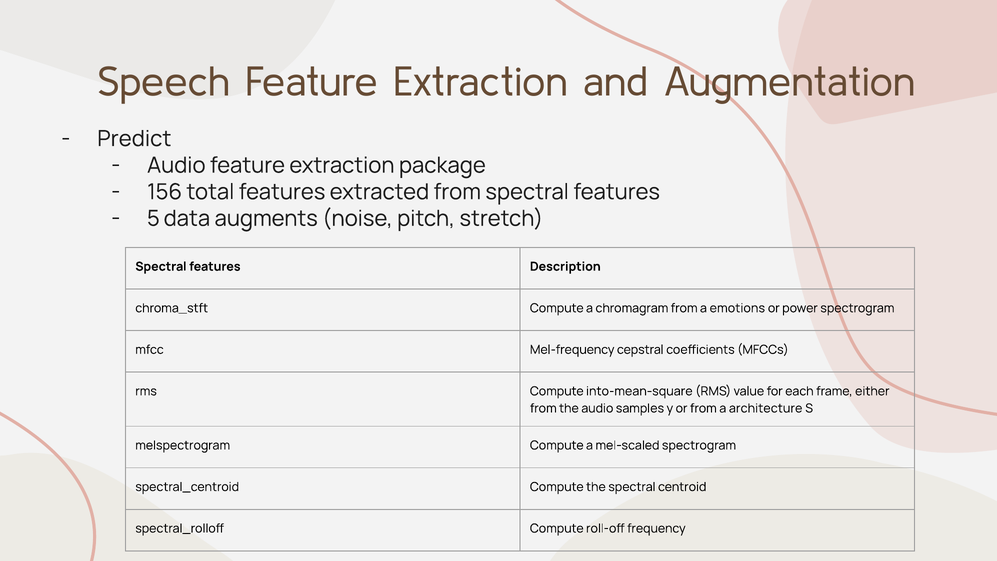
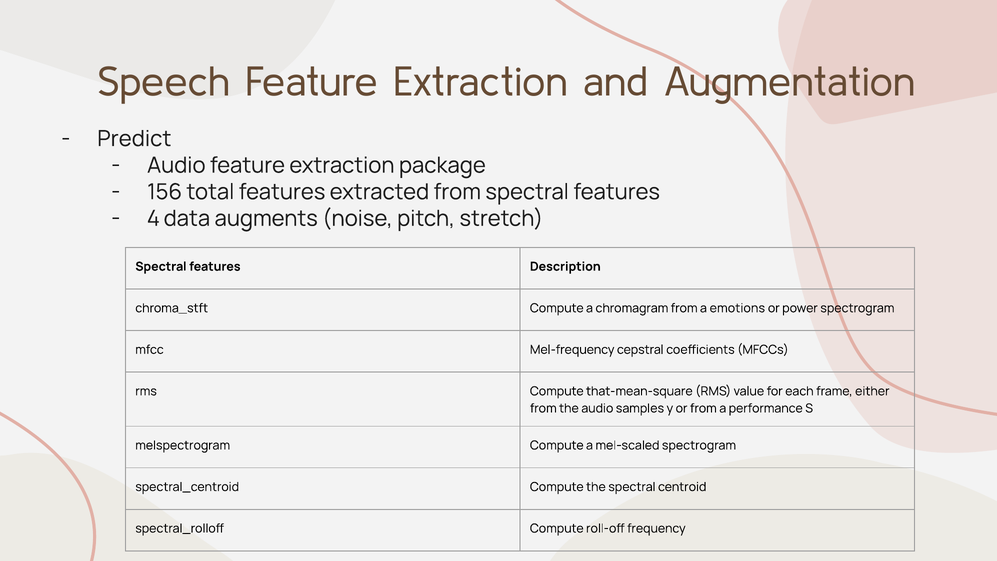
5: 5 -> 4 (153, 218)
into-mean-square: into-mean-square -> that-mean-square (639, 391)
architecture: architecture -> performance (766, 408)
